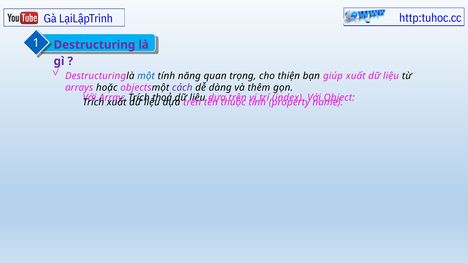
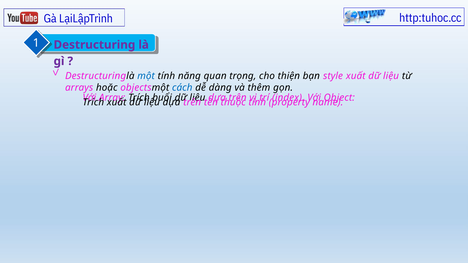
giúp: giúp -> style (333, 76)
cách colour: purple -> blue (182, 88)
thoả: thoả -> buổi (162, 98)
